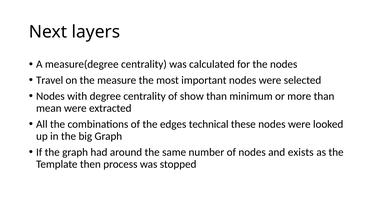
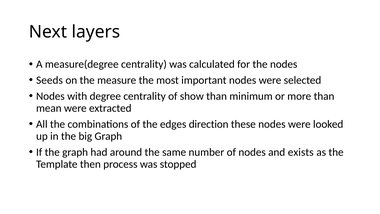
Travel: Travel -> Seeds (50, 80)
technical: technical -> direction (209, 124)
